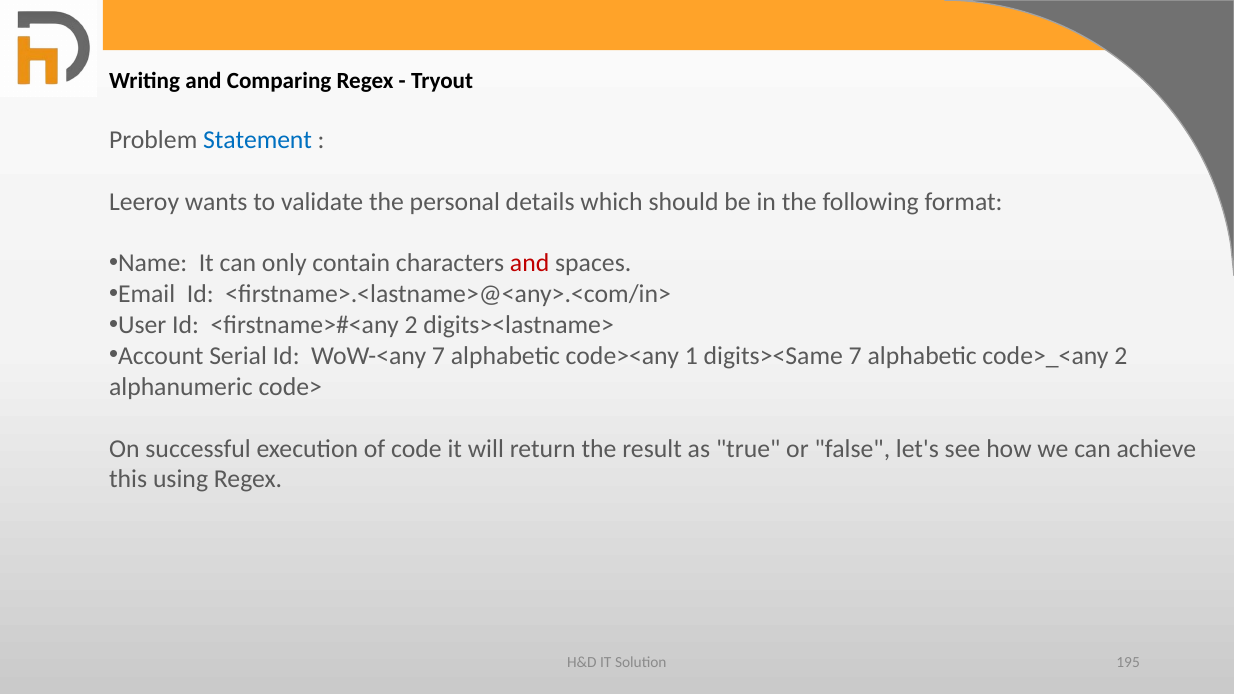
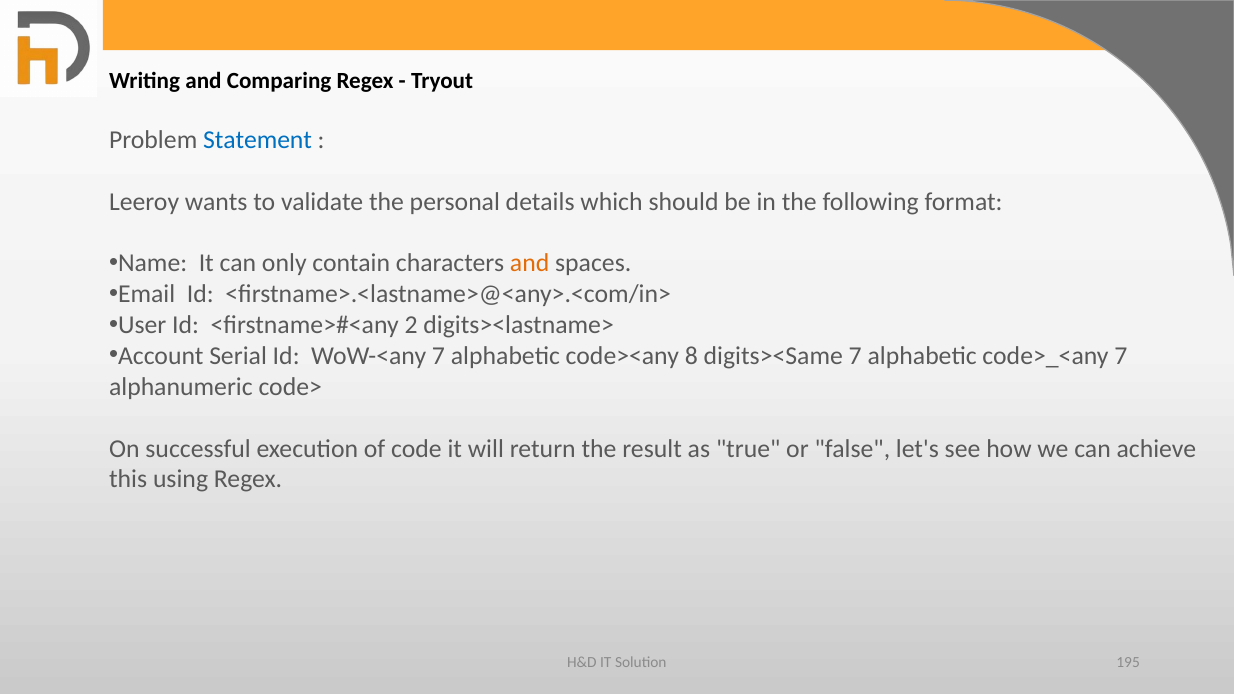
and colour: red -> orange (530, 263)
1: 1 -> 8 (691, 356)
code>_<any 2: 2 -> 7 (1121, 356)
